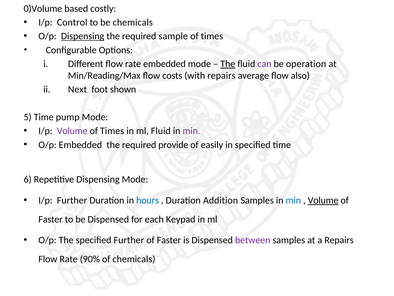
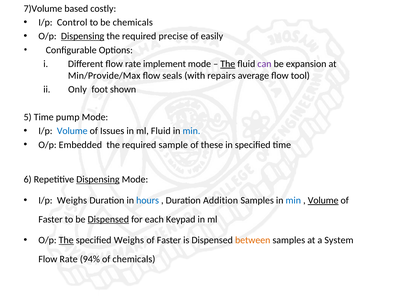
0)Volume: 0)Volume -> 7)Volume (43, 9)
sample: sample -> precise (173, 36)
times: times -> easily (212, 36)
rate embedded: embedded -> implement (164, 64)
operation: operation -> expansion (306, 64)
Min/Reading/Max: Min/Reading/Max -> Min/Provide/Max (104, 76)
costs: costs -> seals (172, 76)
also: also -> tool (300, 76)
Next: Next -> Only (77, 89)
Volume colour: purple -> blue (72, 131)
Times: Times -> Issues (112, 131)
min colour: purple -> blue (191, 131)
provide: provide -> sample (173, 144)
easily: easily -> these (212, 144)
Dispensing underline: none -> present (98, 179)
I/p Further: Further -> Weighs (72, 200)
Dispensed underline: none -> present (108, 219)
The underline: none -> present (66, 240)
specified Further: Further -> Weighs (129, 240)
between colour: purple -> orange (253, 240)
a Repairs: Repairs -> System (339, 240)
90%: 90% -> 94% (90, 259)
